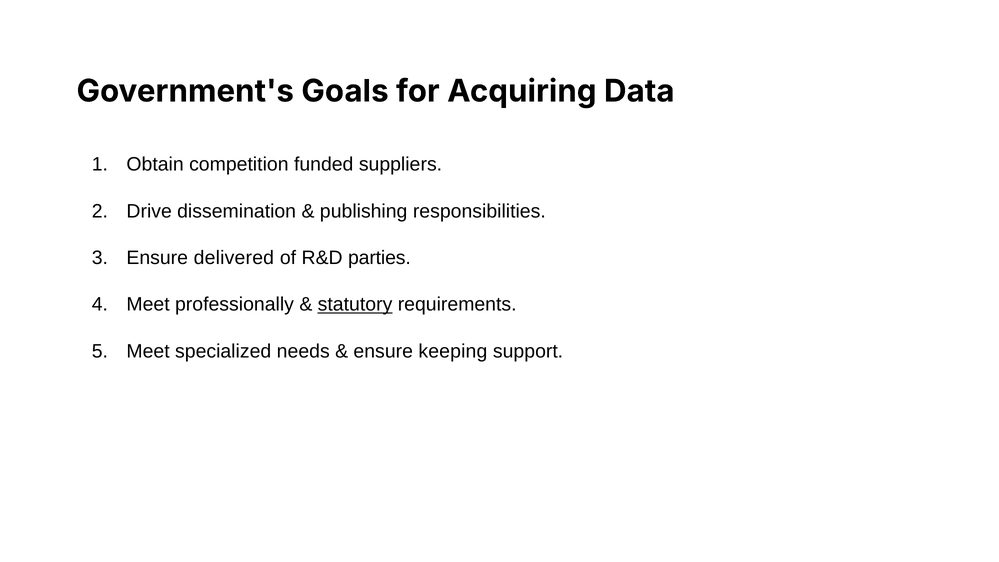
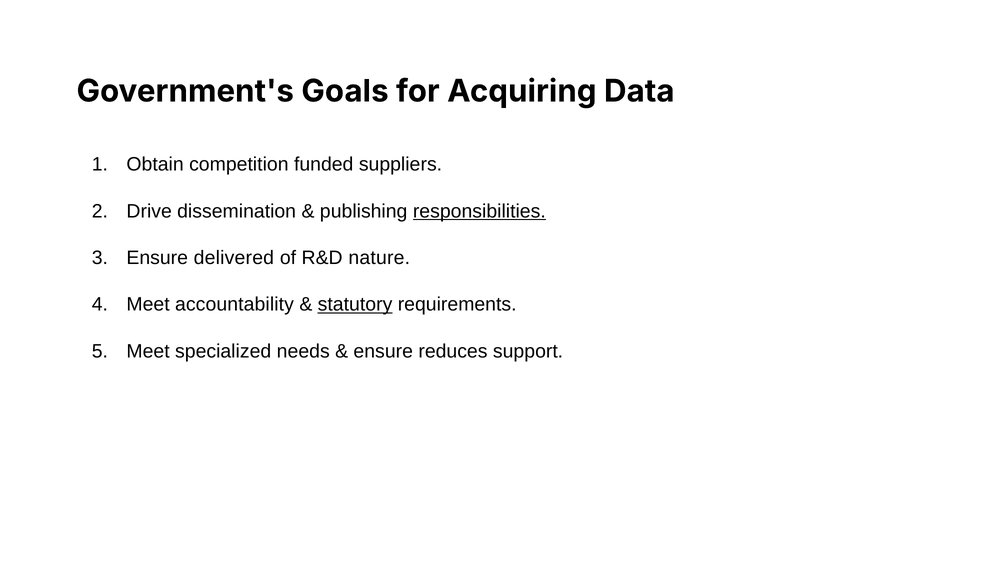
responsibilities underline: none -> present (479, 211)
parties: parties -> nature (379, 258)
professionally: professionally -> accountability (234, 304)
keeping: keeping -> reduces (453, 351)
